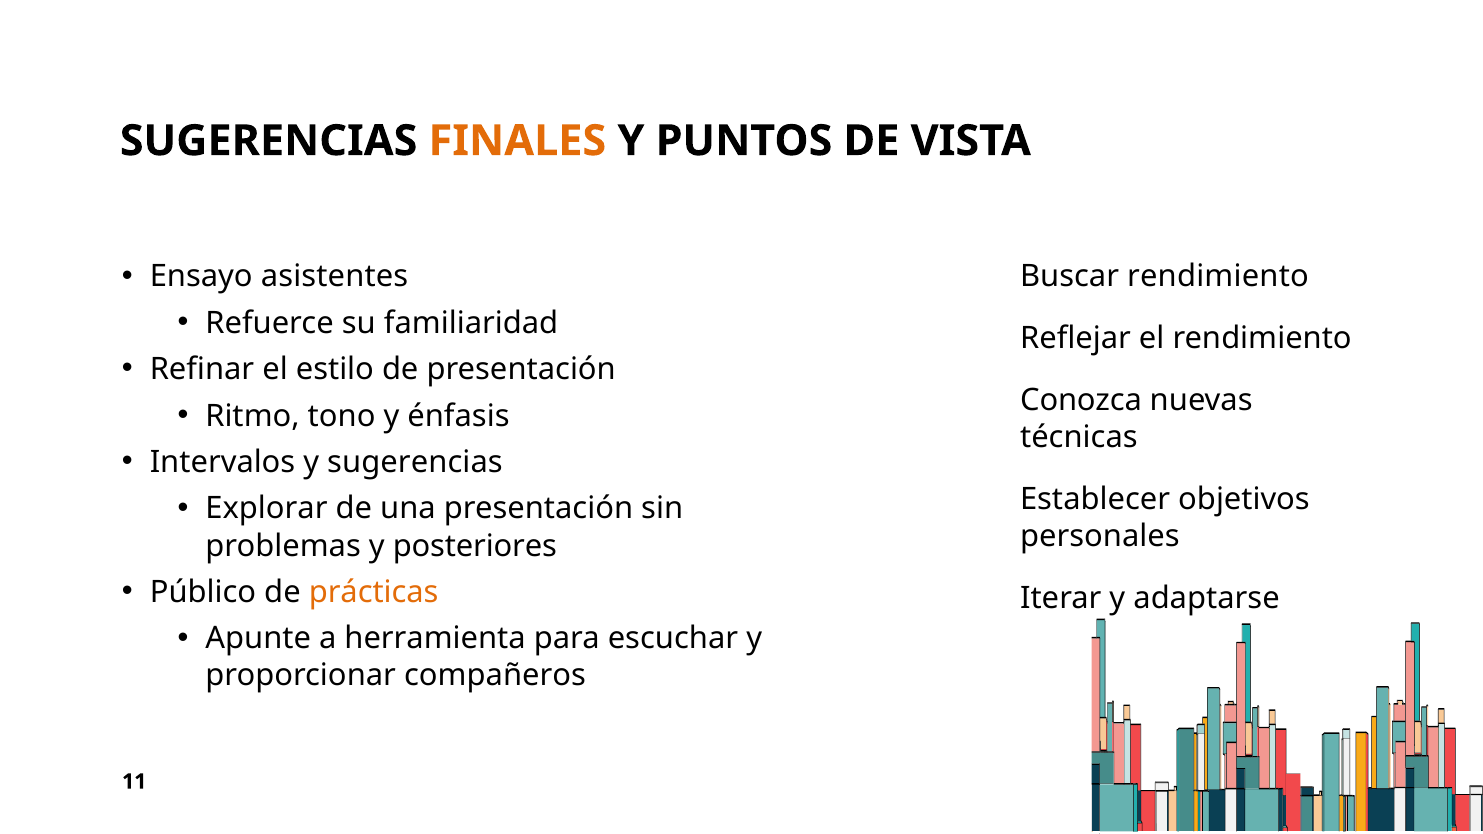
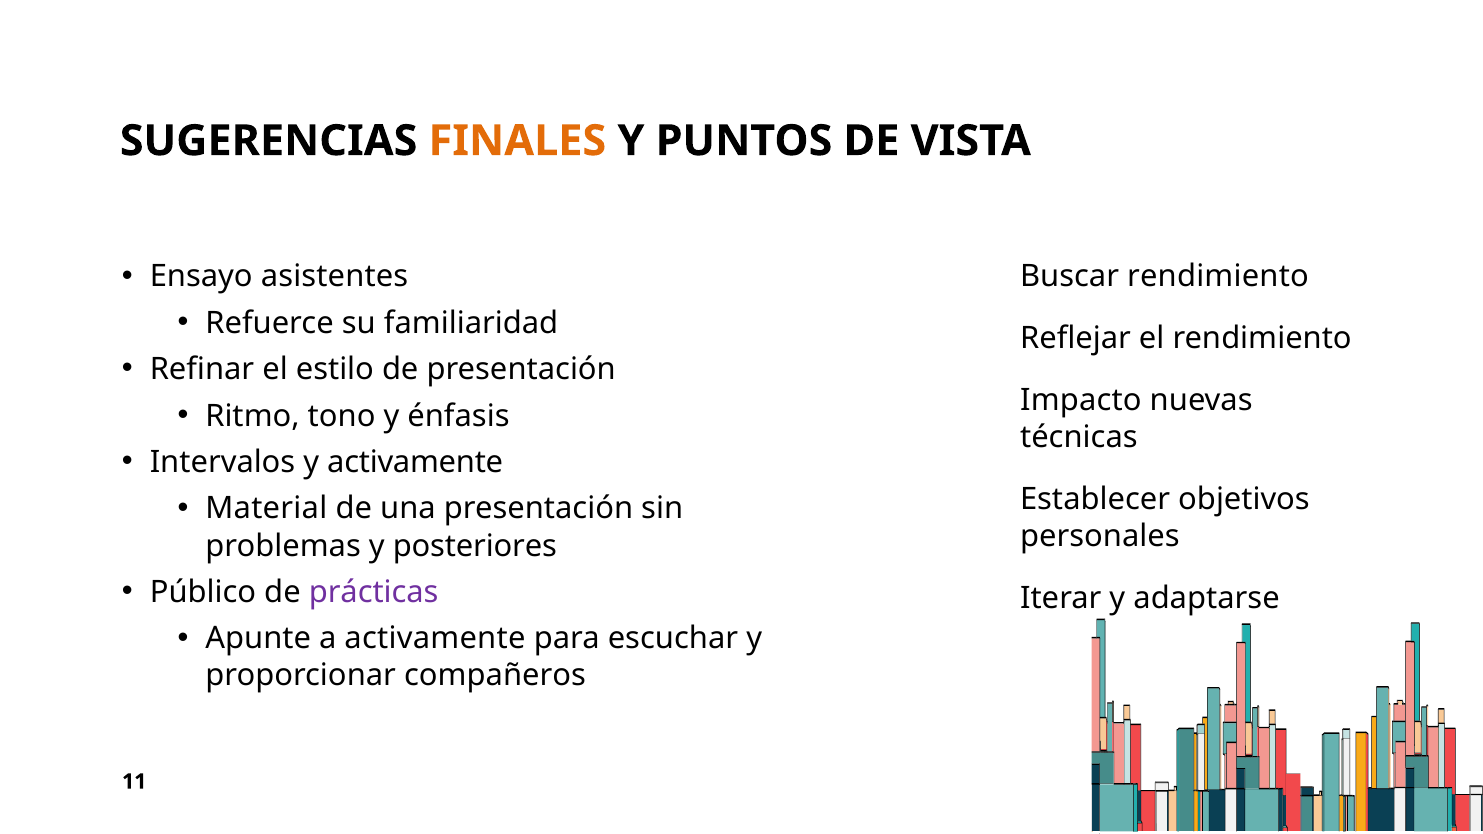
Conozca: Conozca -> Impacto (1081, 400)
y sugerencias: sugerencias -> activamente (415, 462)
Explorar: Explorar -> Material (266, 509)
prácticas colour: orange -> purple (374, 592)
a herramienta: herramienta -> activamente (435, 639)
